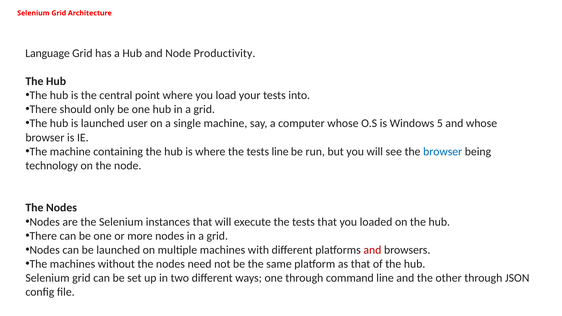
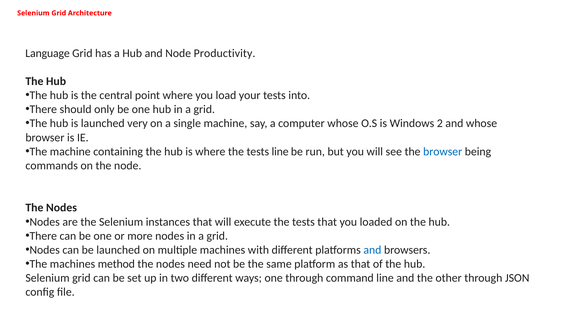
user: user -> very (137, 124)
5: 5 -> 2 (440, 124)
technology: technology -> commands (52, 166)
and colour: red -> blue (372, 250)
without: without -> method (116, 264)
